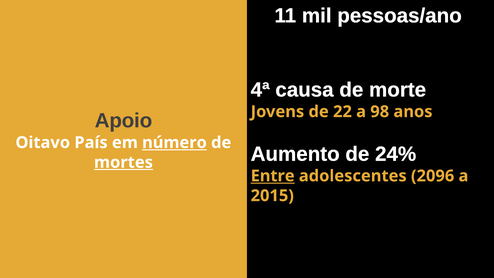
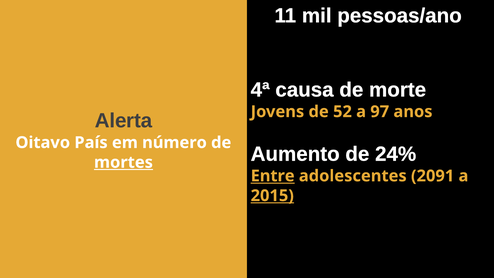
22: 22 -> 52 (342, 112)
98: 98 -> 97 (380, 112)
Apoio: Apoio -> Alerta (124, 121)
número underline: present -> none (174, 143)
2096: 2096 -> 2091 (433, 176)
2015 underline: none -> present (272, 196)
